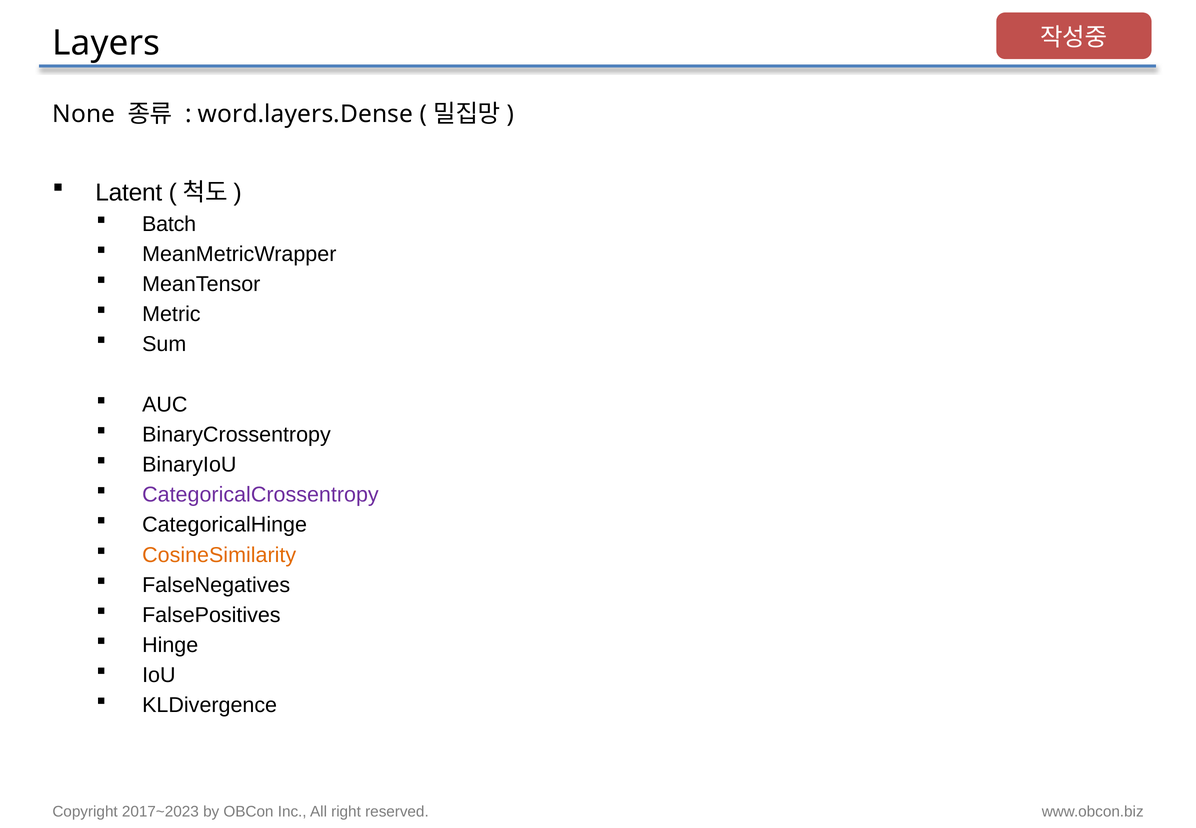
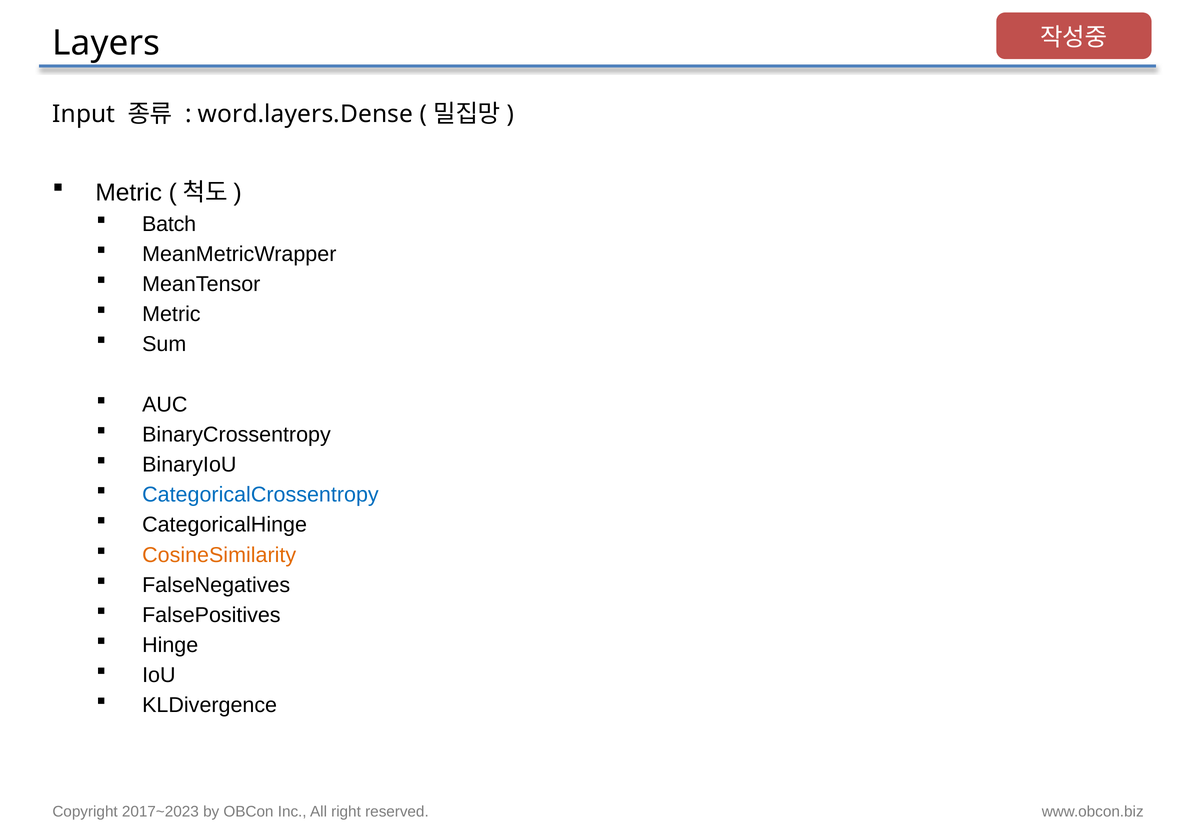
None: None -> Input (84, 114)
Latent: Latent -> Metric (129, 192)
CategoricalCrossentropy colour: purple -> blue (260, 495)
